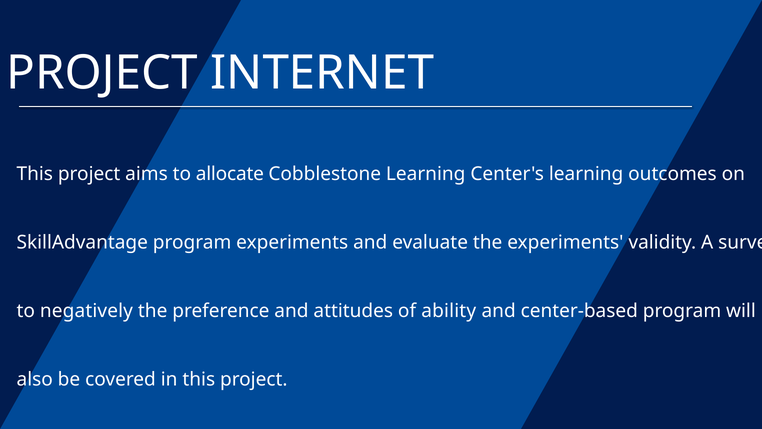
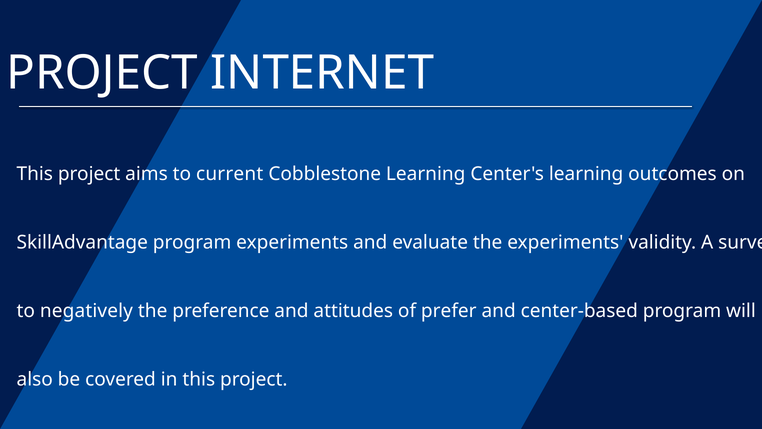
allocate: allocate -> current (230, 174)
ability: ability -> prefer (449, 311)
